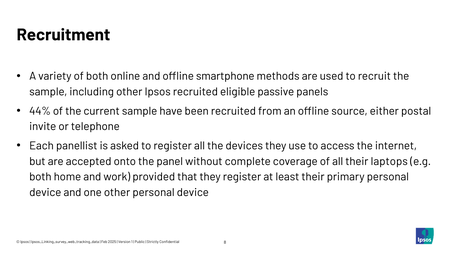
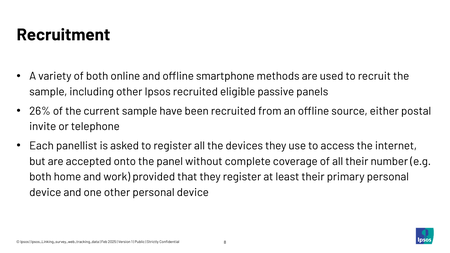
44%: 44% -> 26% (40, 111)
laptops: laptops -> number (389, 161)
